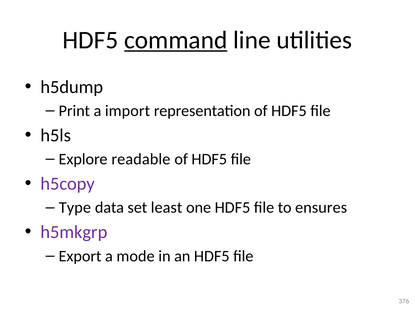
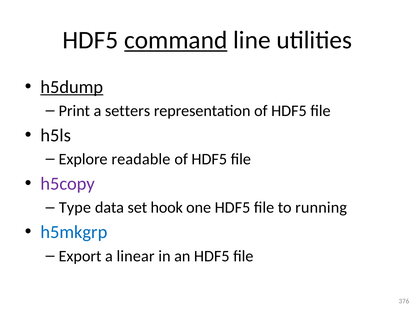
h5dump underline: none -> present (72, 87)
import: import -> setters (128, 111)
least: least -> hook (167, 208)
ensures: ensures -> running (321, 208)
h5mkgrp colour: purple -> blue (74, 232)
mode: mode -> linear (136, 256)
